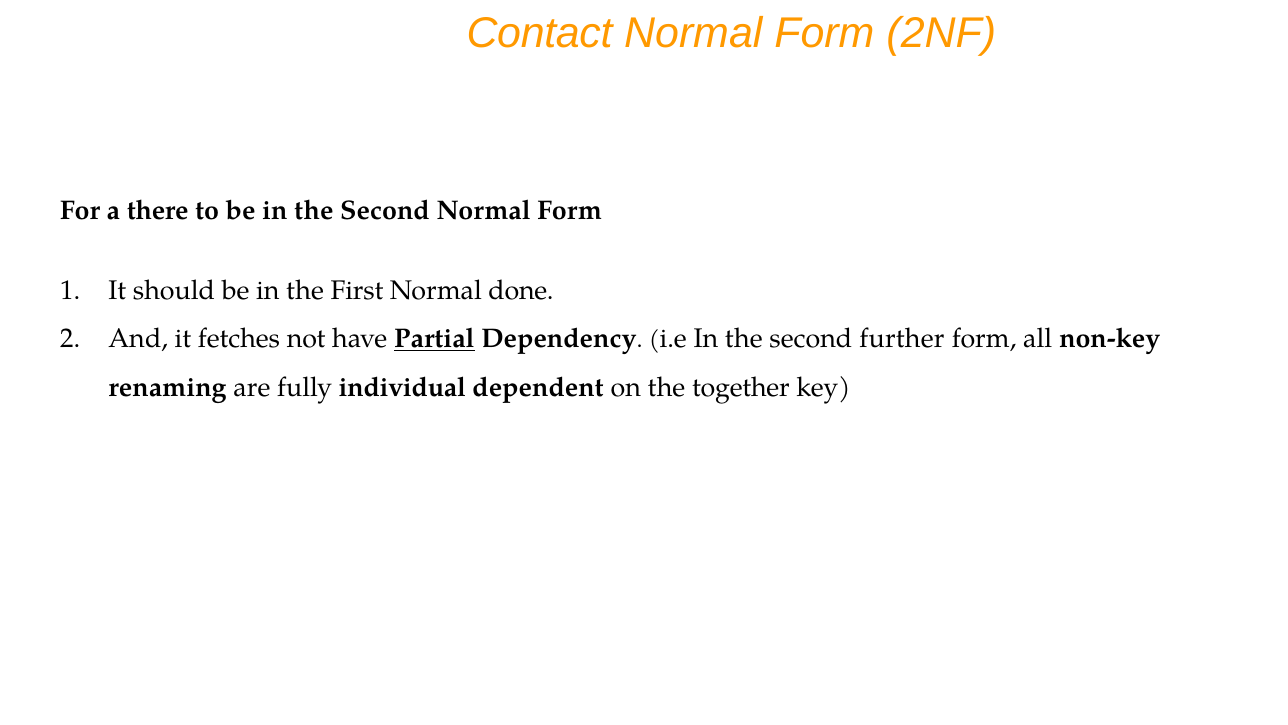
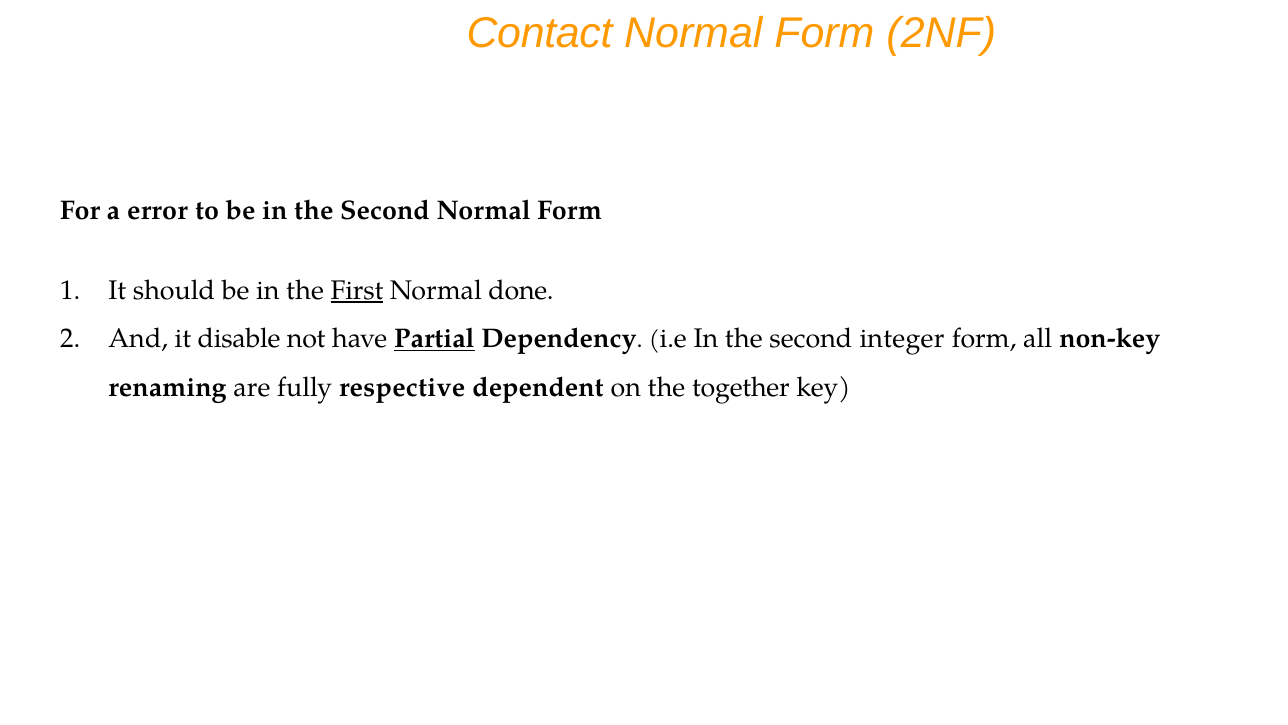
there: there -> error (157, 210)
First underline: none -> present (357, 291)
fetches: fetches -> disable (239, 339)
further: further -> integer (902, 339)
individual: individual -> respective (402, 387)
